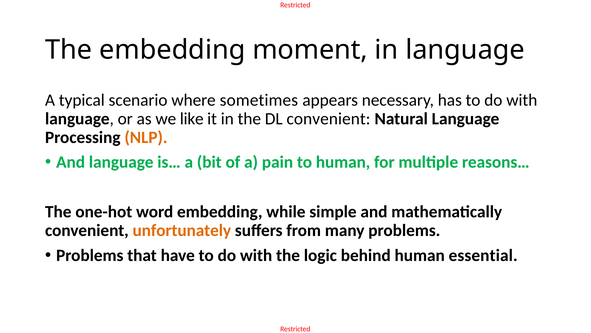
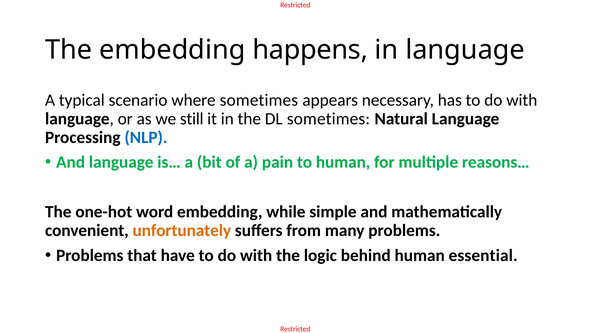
moment: moment -> happens (310, 50)
like: like -> still (192, 119)
DL convenient: convenient -> sometimes (328, 119)
NLP colour: orange -> blue (146, 137)
